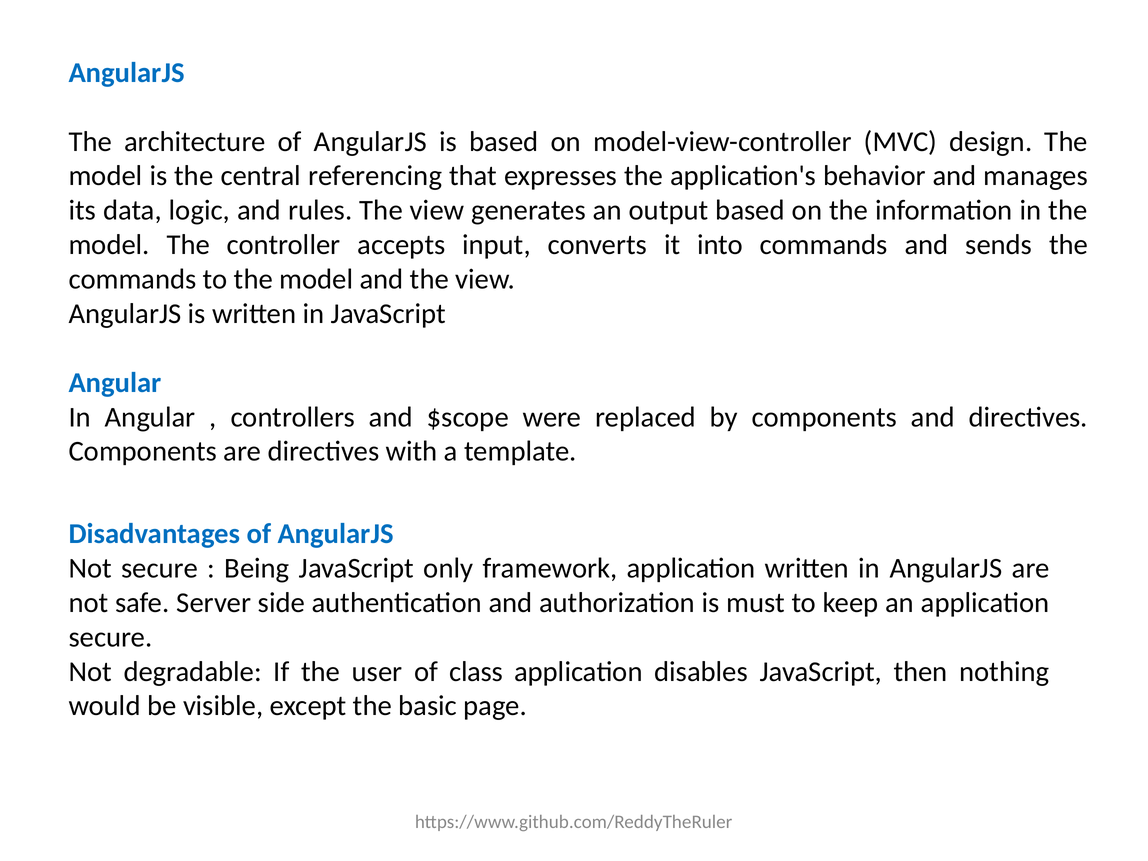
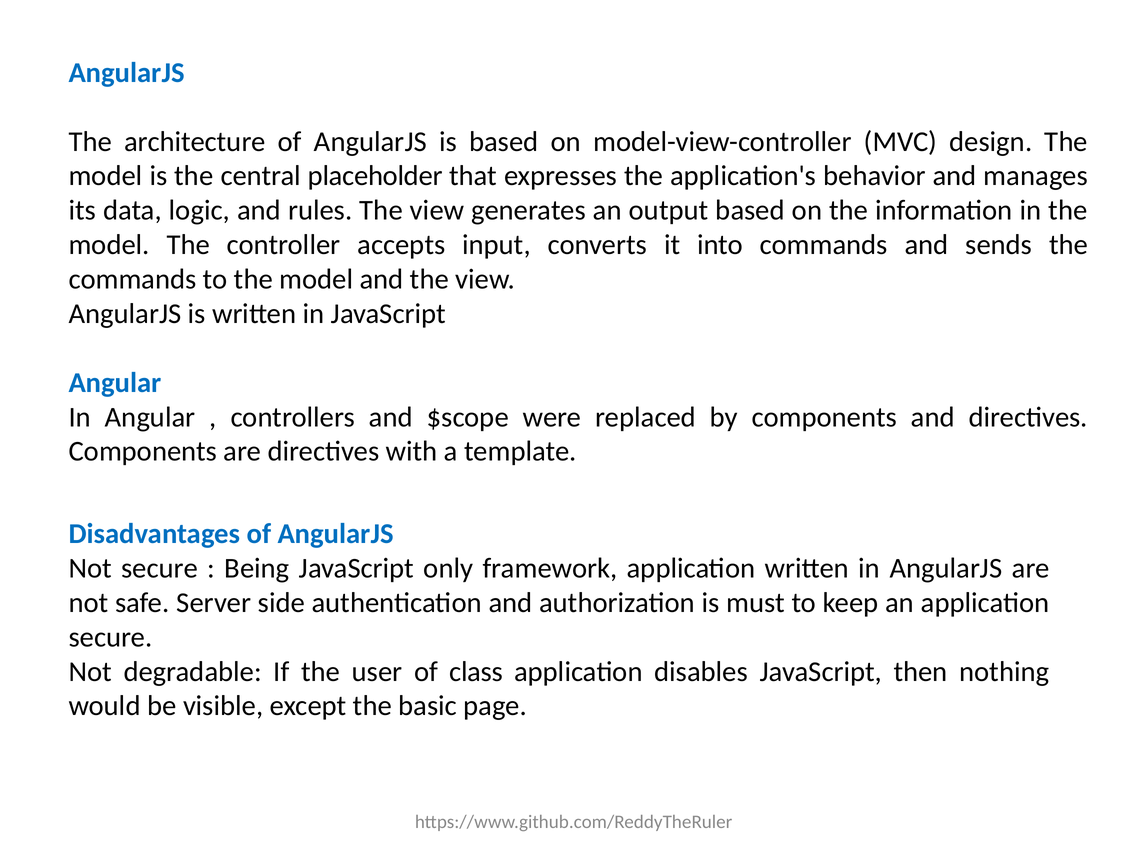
referencing: referencing -> placeholder (375, 176)
